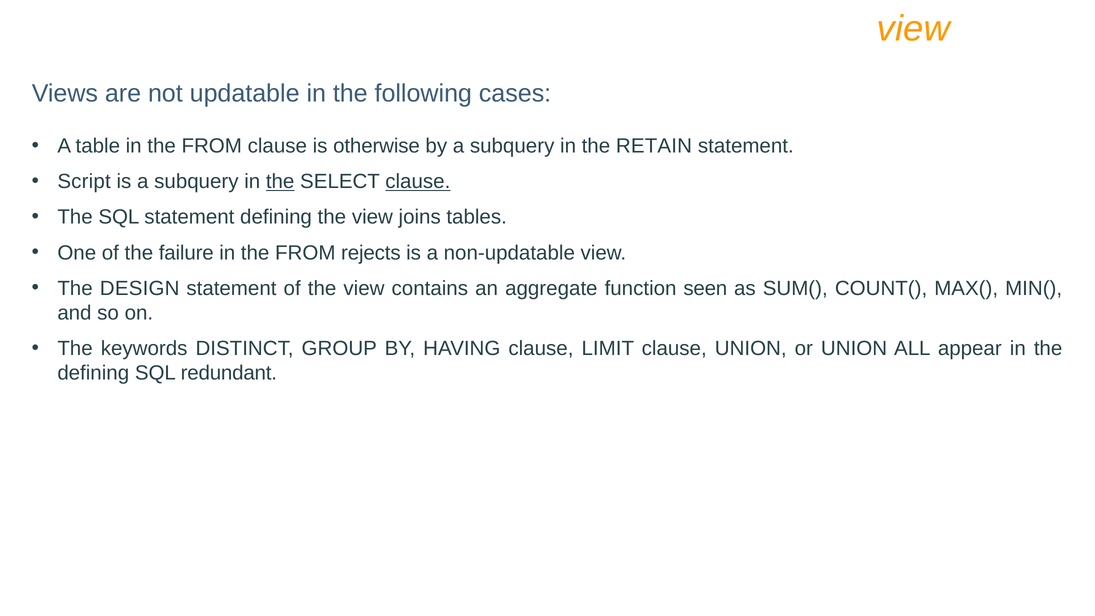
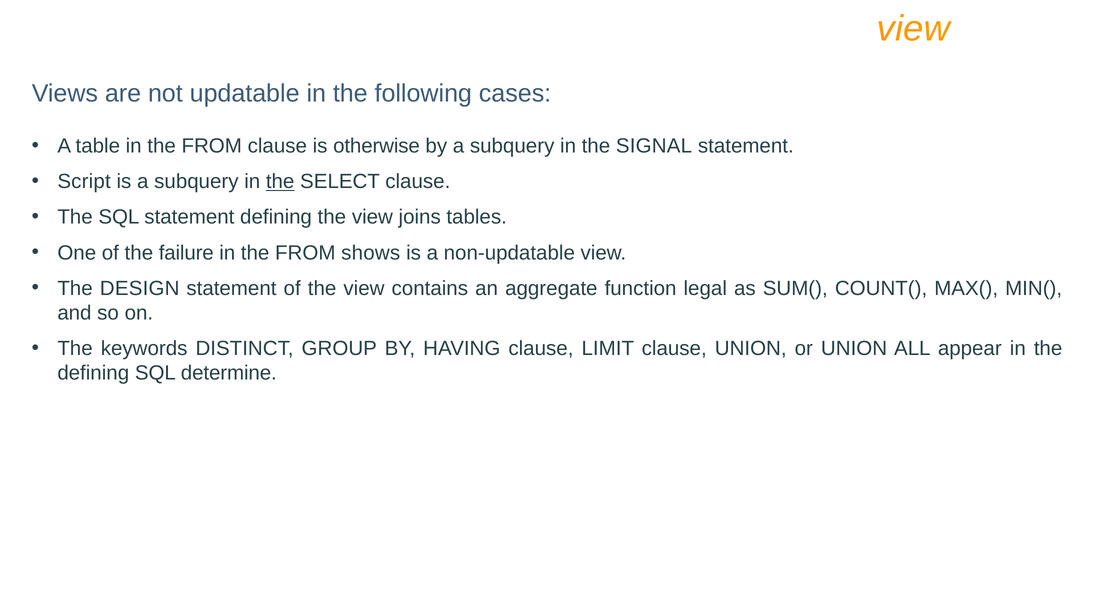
RETAIN: RETAIN -> SIGNAL (654, 146)
clause underline: present -> none (418, 182)
rejects: rejects -> shows (371, 253)
seen: seen -> legal (705, 288)
redundant: redundant -> determine (229, 373)
